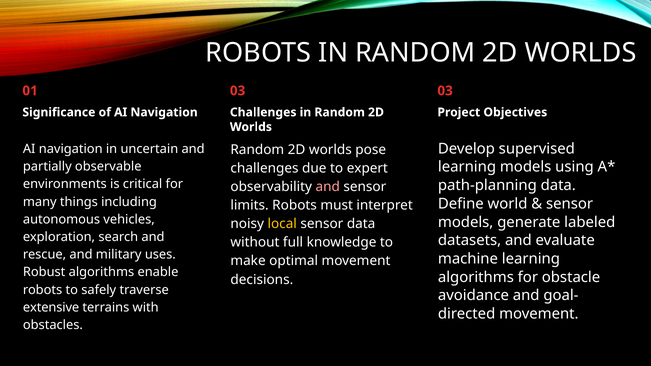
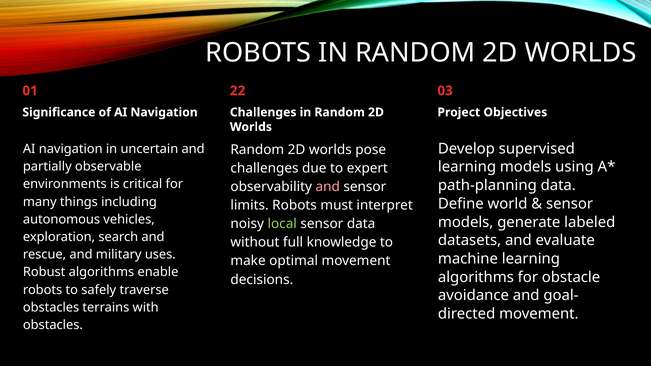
01 03: 03 -> 22 (238, 91)
local colour: yellow -> light green (282, 224)
extensive: extensive -> obstacles (51, 308)
